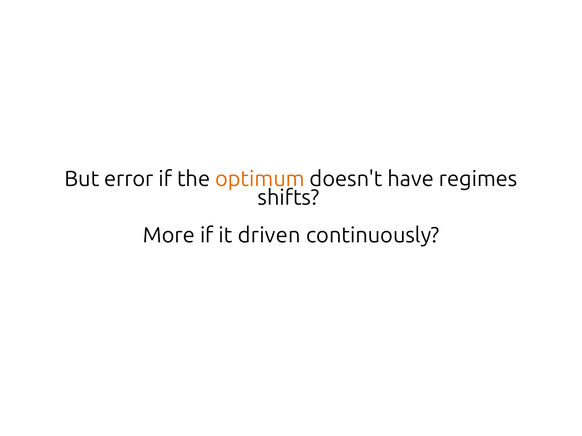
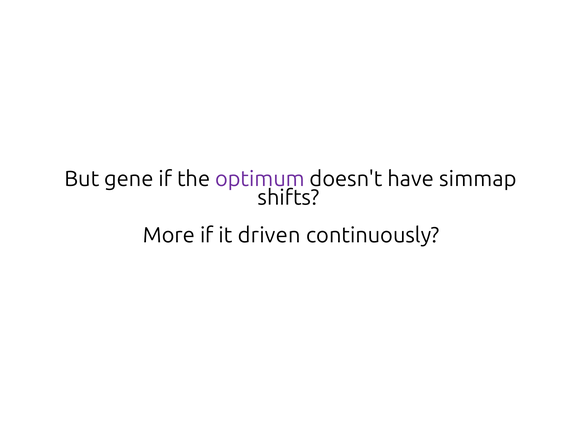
error: error -> gene (129, 179)
optimum colour: orange -> purple (260, 179)
regimes: regimes -> simmap (478, 179)
